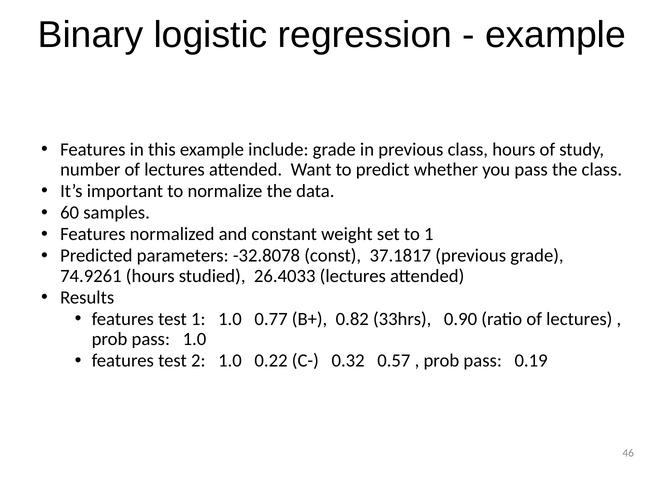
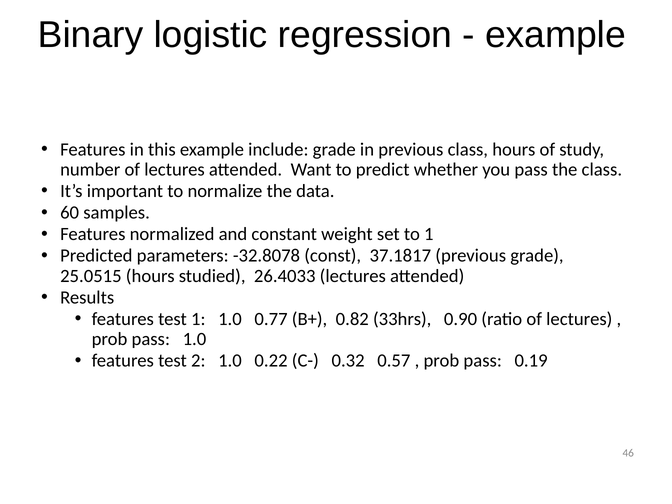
74.9261: 74.9261 -> 25.0515 (91, 276)
